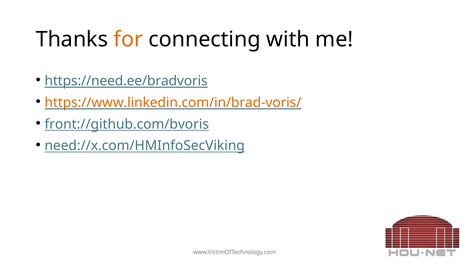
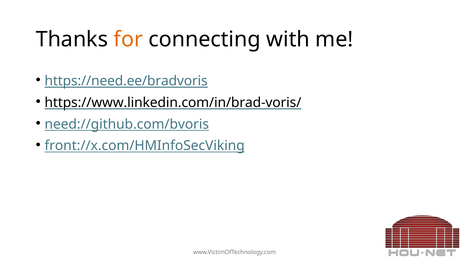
https://www.linkedin.com/in/brad-voris/ colour: orange -> black (173, 102)
front://github.com/bvoris: front://github.com/bvoris -> need://github.com/bvoris (127, 124)
need://x.com/HMInfoSecViking: need://x.com/HMInfoSecViking -> front://x.com/HMInfoSecViking (145, 146)
